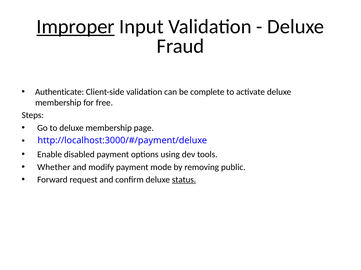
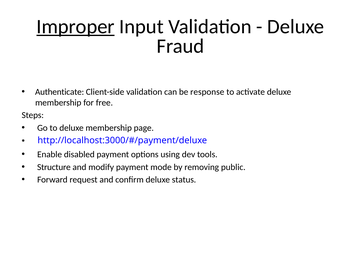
complete: complete -> response (207, 92)
Whether: Whether -> Structure (54, 168)
status underline: present -> none (184, 180)
